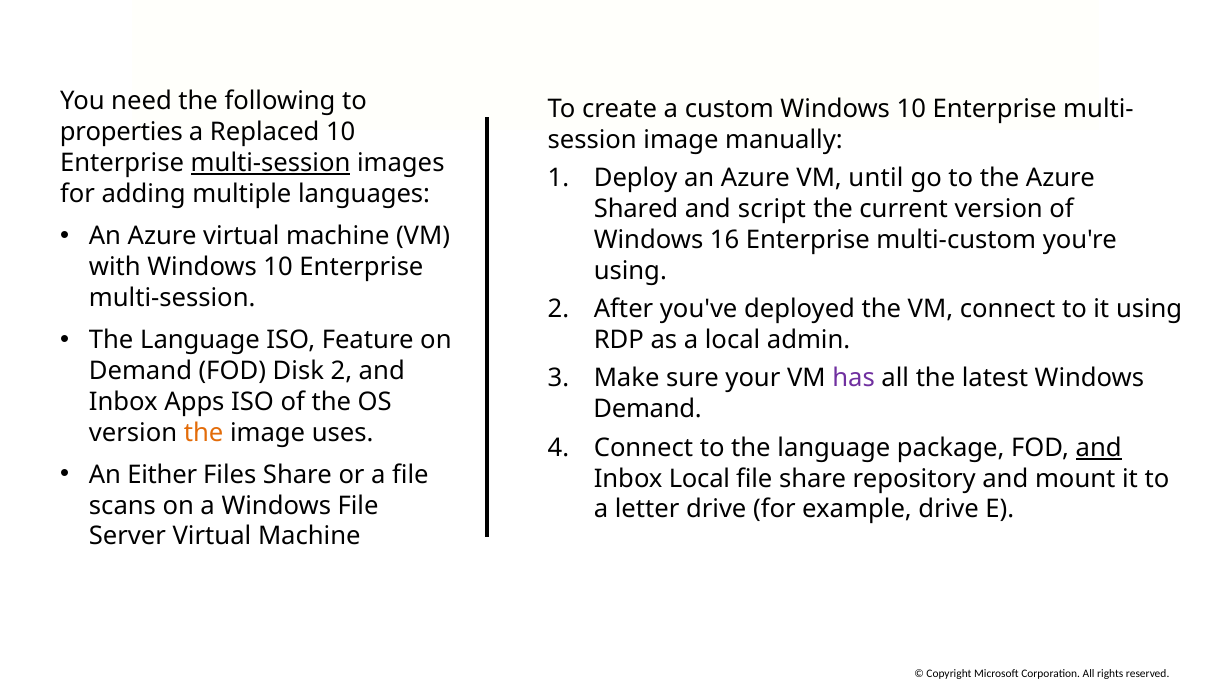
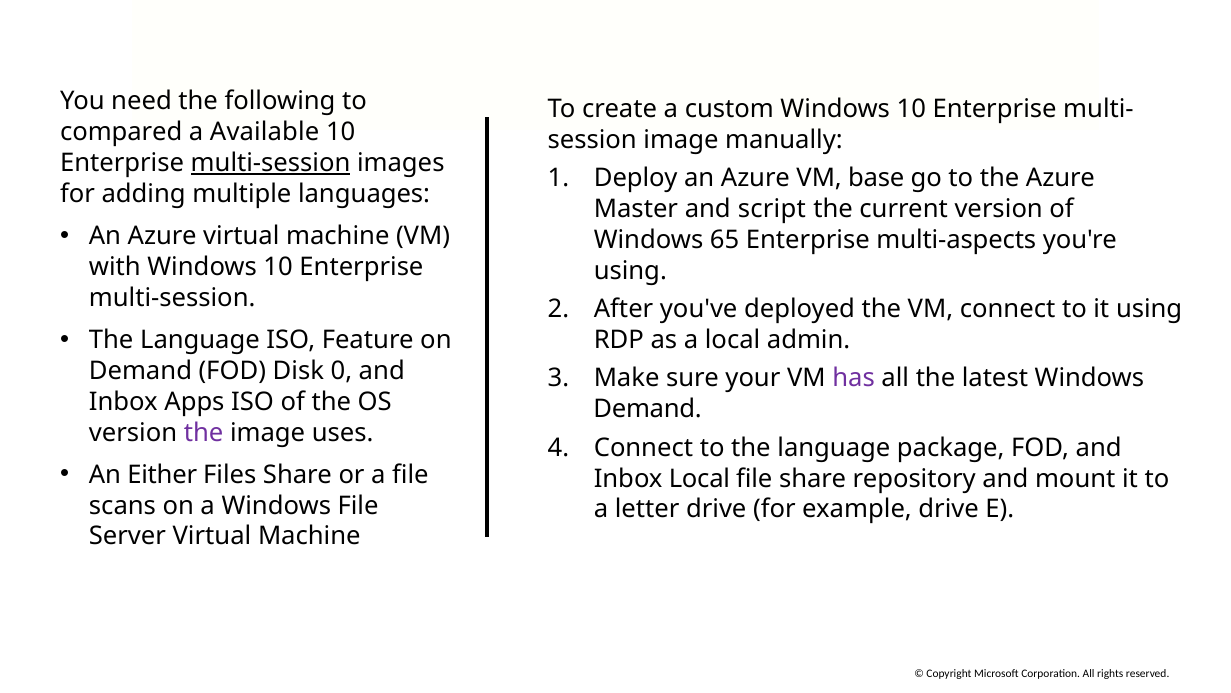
properties: properties -> compared (121, 132)
Replaced: Replaced -> Available (265, 132)
until: until -> base (876, 178)
Shared: Shared -> Master (636, 209)
16: 16 -> 65 (725, 240)
multi-custom: multi-custom -> multi-aspects (956, 240)
Disk 2: 2 -> 0 (341, 371)
the colour: orange -> purple (204, 432)
and underline: present -> none (1099, 447)
